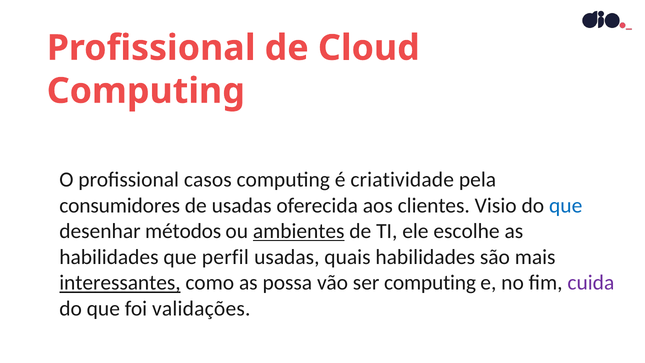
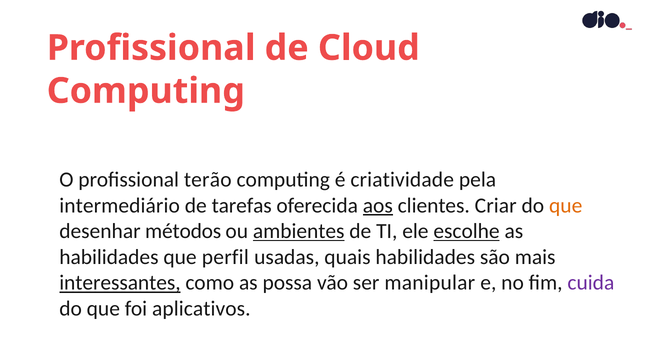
casos: casos -> terão (208, 180)
consumidores: consumidores -> intermediário (120, 205)
de usadas: usadas -> tarefas (242, 205)
aos underline: none -> present (378, 205)
Visio: Visio -> Criar (496, 205)
que colour: blue -> orange (566, 205)
escolhe underline: none -> present (467, 231)
ser computing: computing -> manipular (430, 283)
validações: validações -> aplicativos (201, 309)
